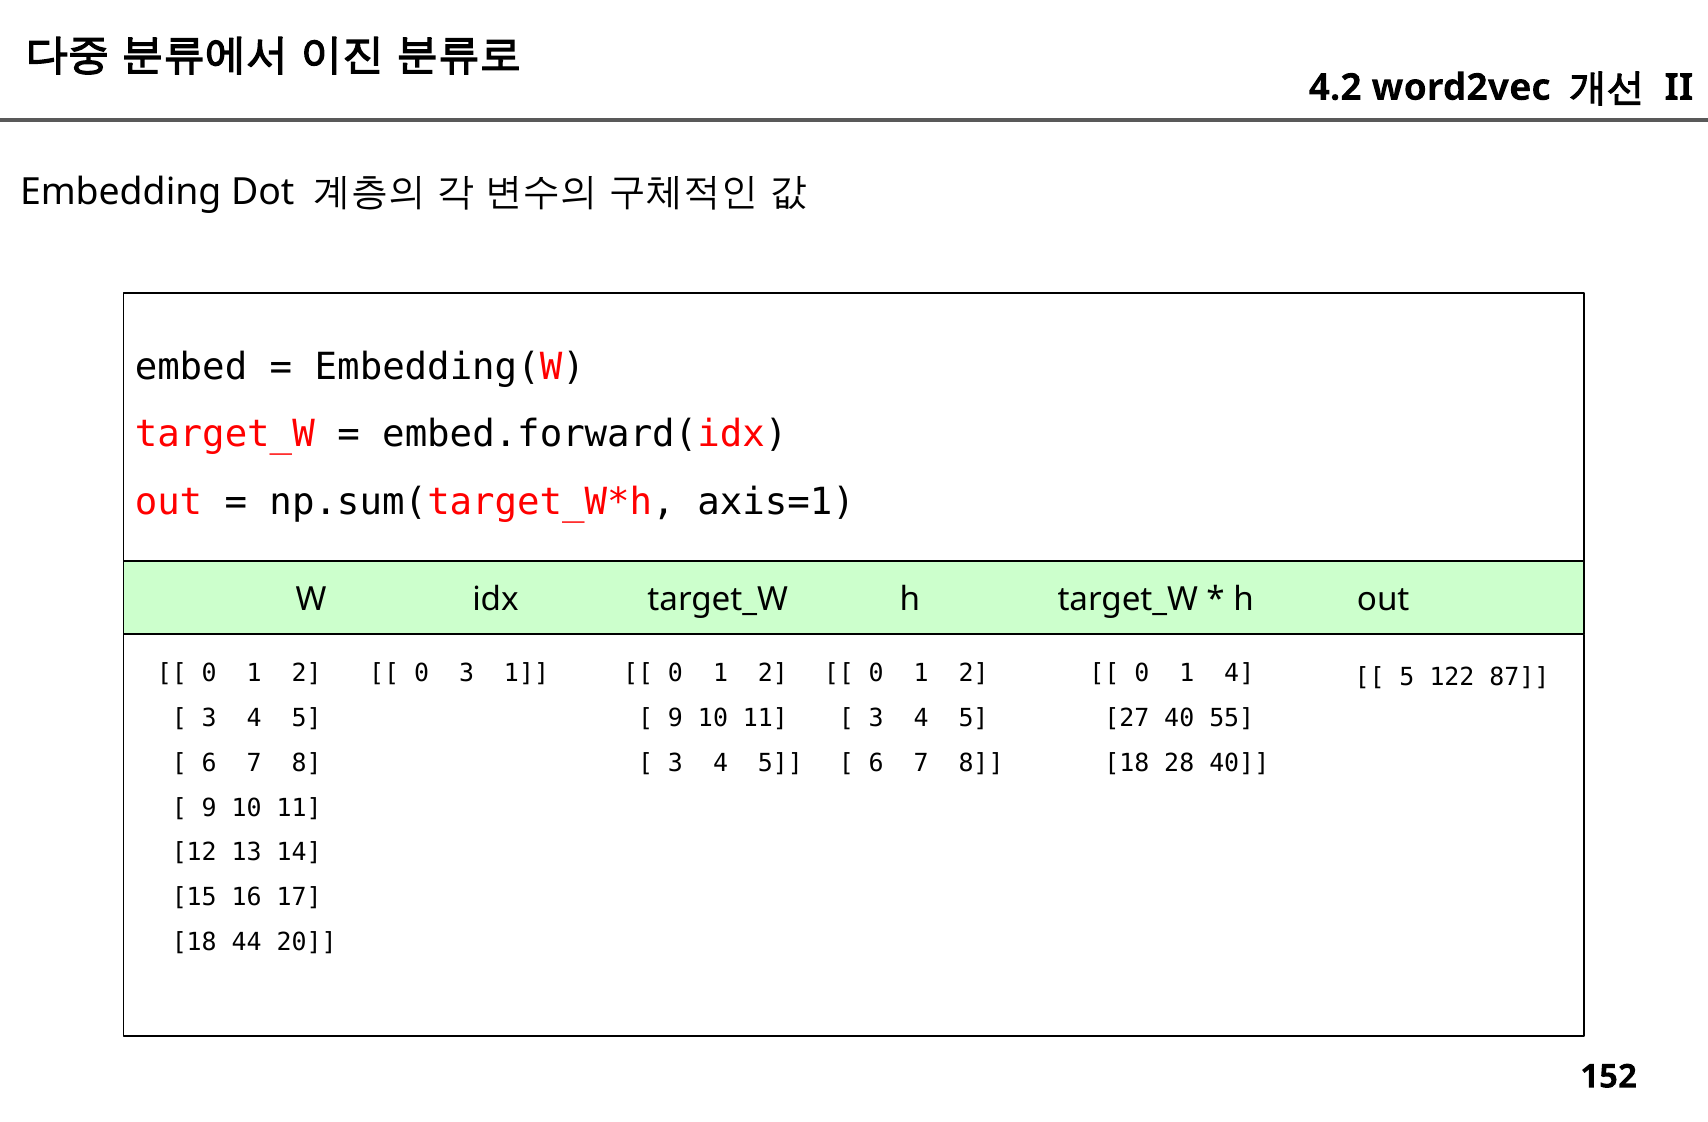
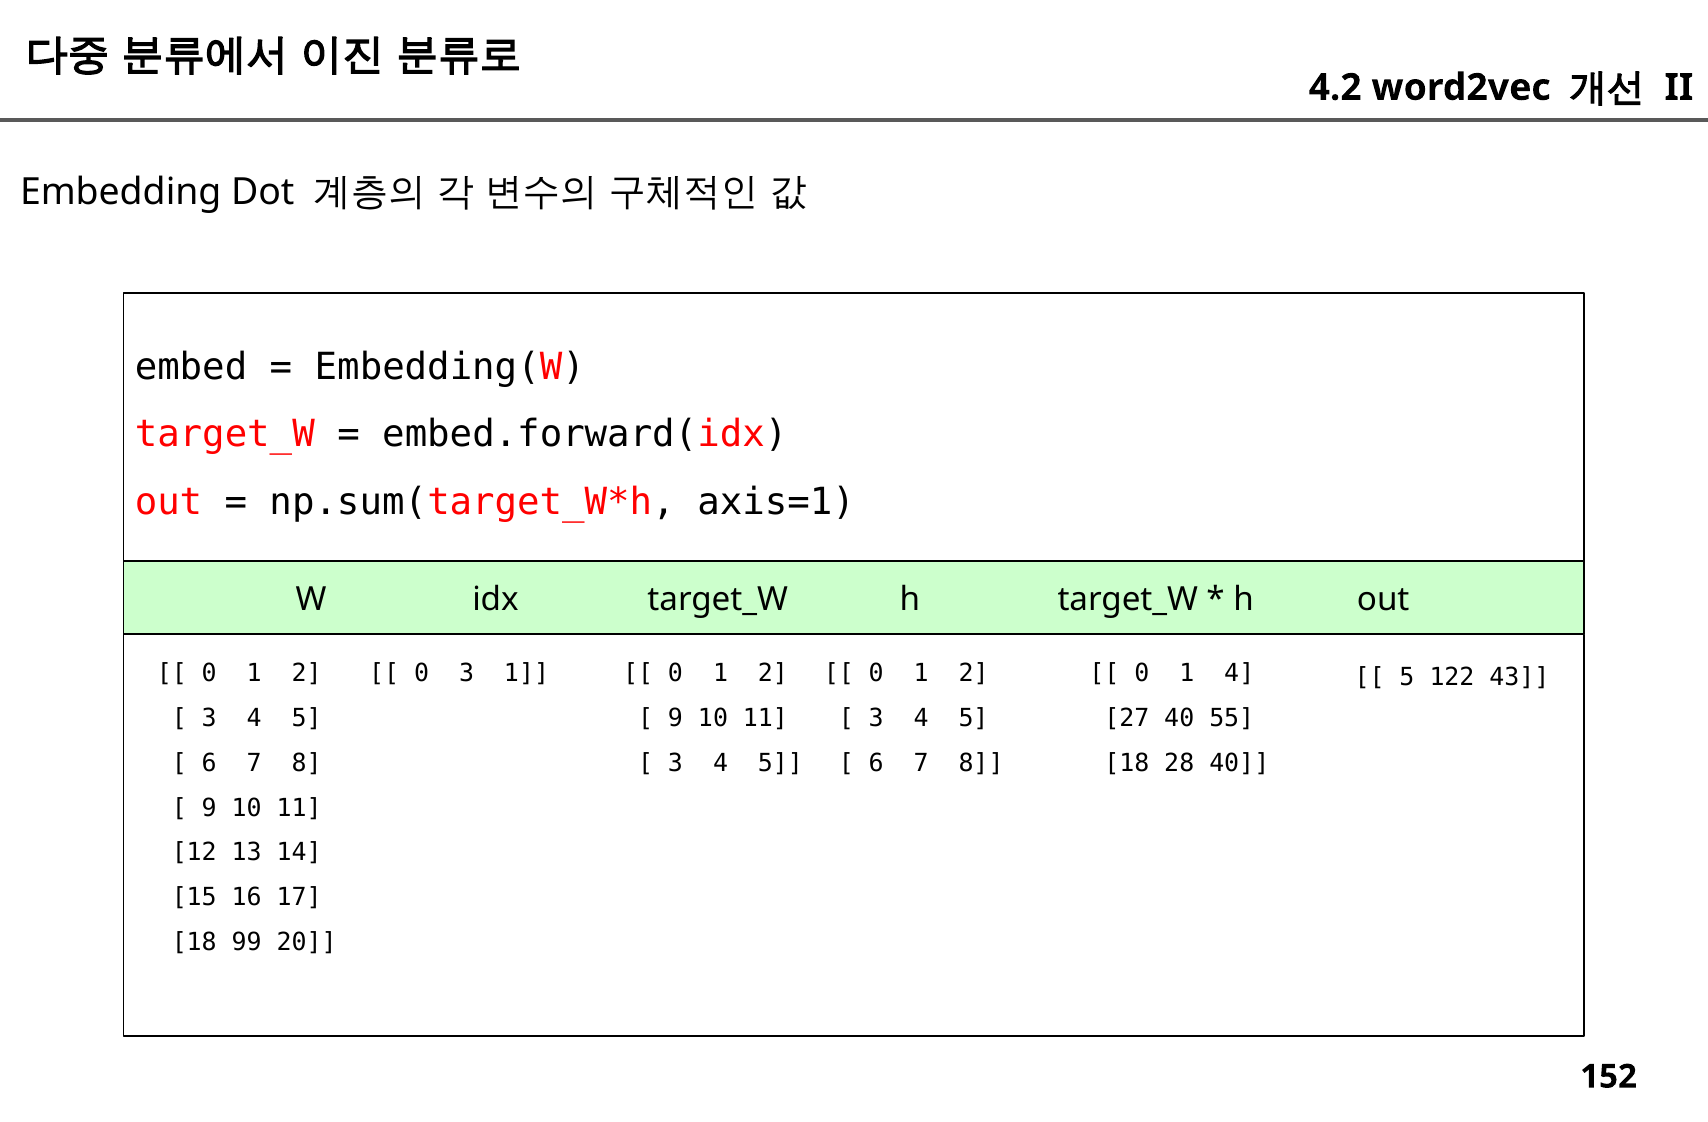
87: 87 -> 43 (1519, 677)
44: 44 -> 99 (247, 942)
